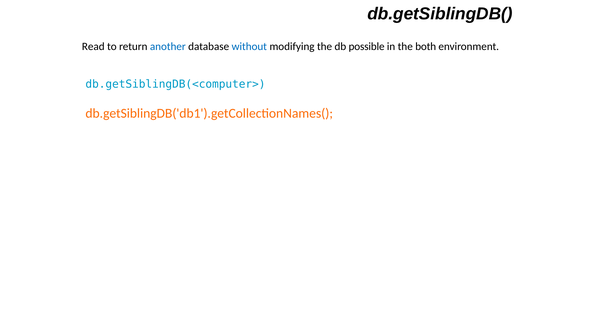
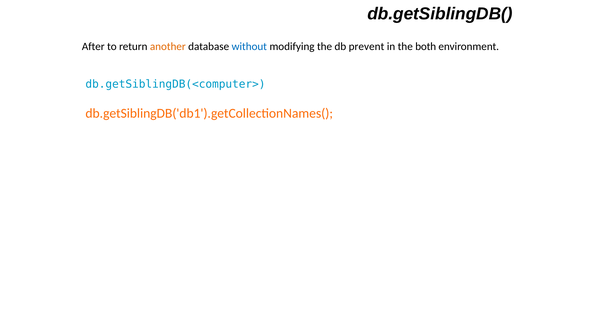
Read: Read -> After (93, 47)
another colour: blue -> orange (168, 47)
possible: possible -> prevent (366, 47)
